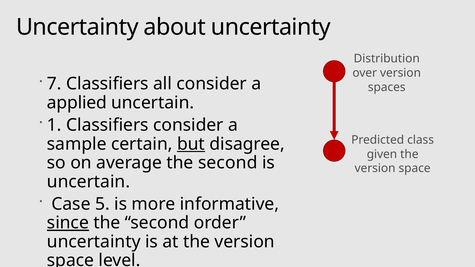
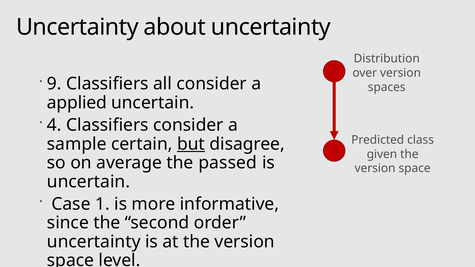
7: 7 -> 9 (54, 84)
1: 1 -> 4 (54, 125)
average the second: second -> passed (228, 163)
5: 5 -> 1 (102, 204)
since underline: present -> none (68, 223)
